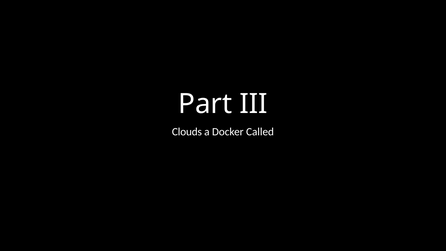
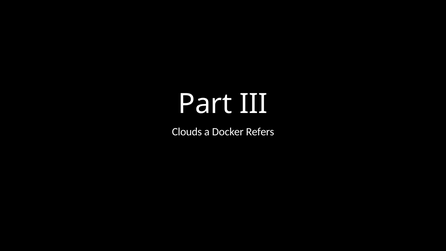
Called: Called -> Refers (260, 132)
